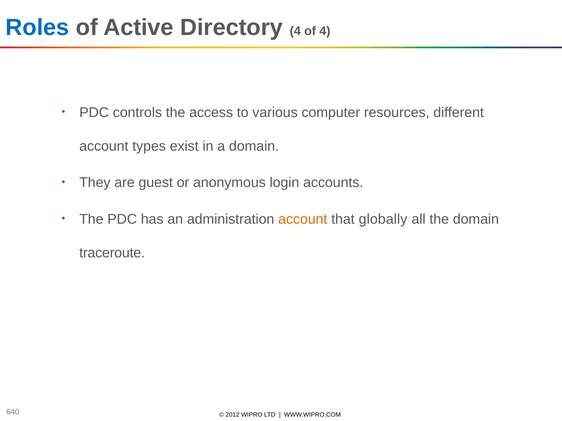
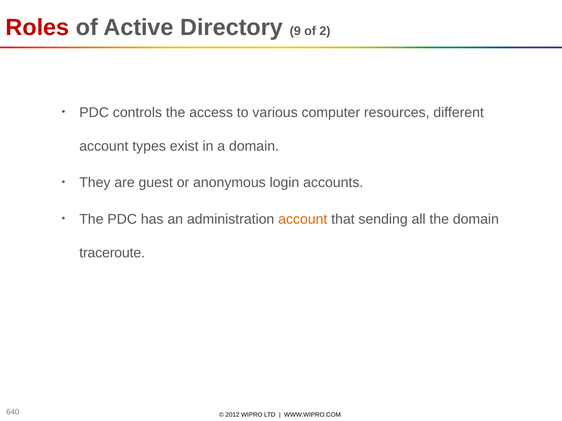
Roles colour: blue -> red (37, 27)
Directory 4: 4 -> 9 (295, 31)
of 4: 4 -> 2 (325, 31)
globally: globally -> sending (383, 219)
